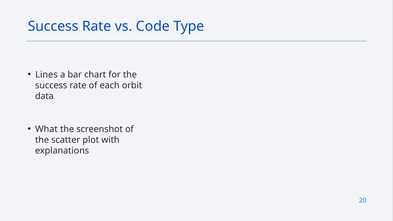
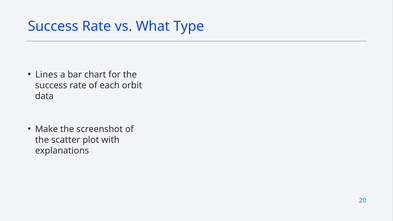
Code: Code -> What (153, 26)
What: What -> Make (47, 129)
